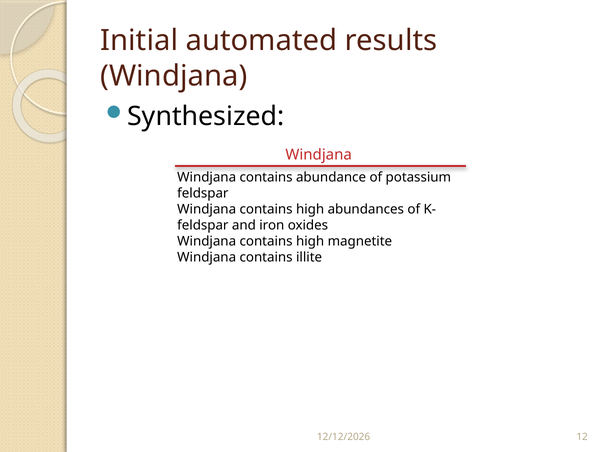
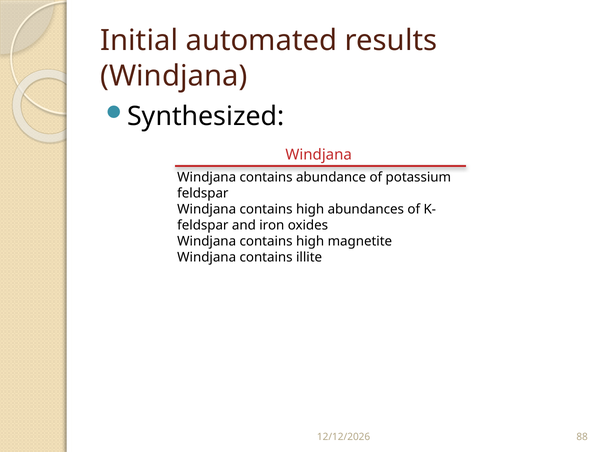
12: 12 -> 88 (582, 437)
